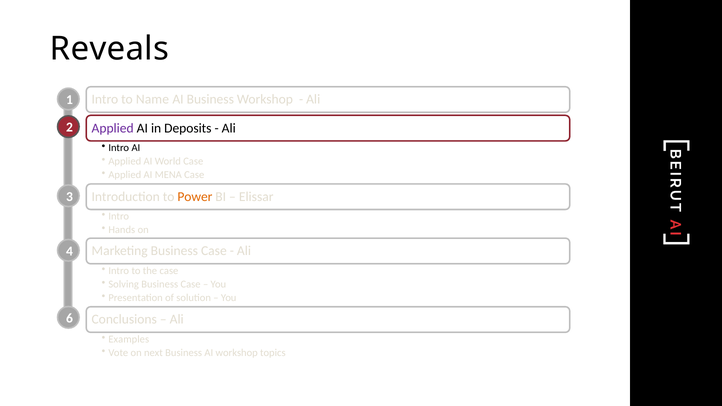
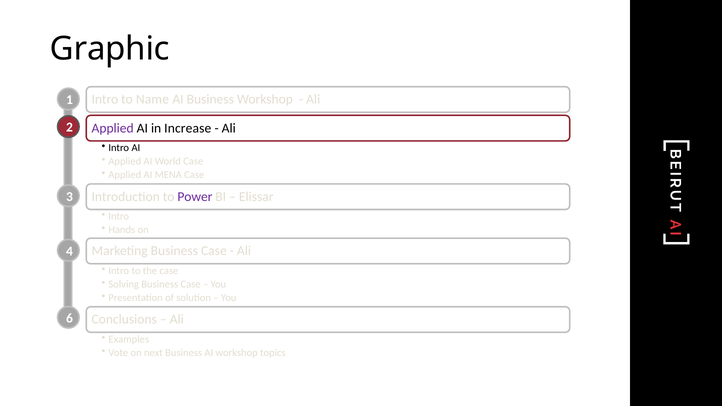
Reveals: Reveals -> Graphic (110, 49)
Deposits: Deposits -> Increase (188, 128)
Power colour: orange -> purple (195, 197)
